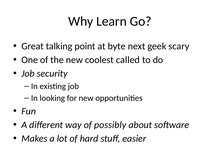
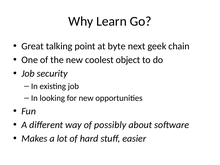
scary: scary -> chain (179, 46)
called: called -> object (128, 60)
